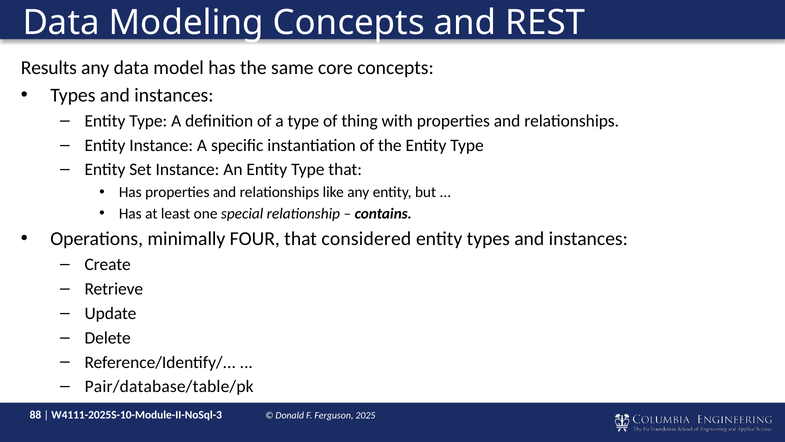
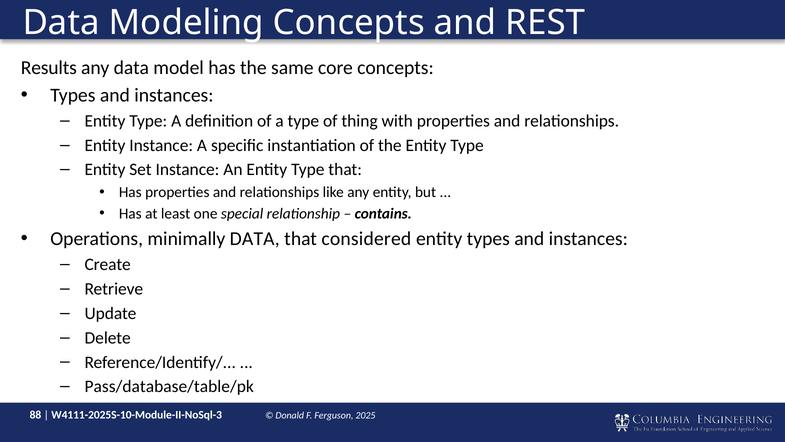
minimally FOUR: FOUR -> DATA (255, 239)
Pair/database/table/pk: Pair/database/table/pk -> Pass/database/table/pk (169, 386)
